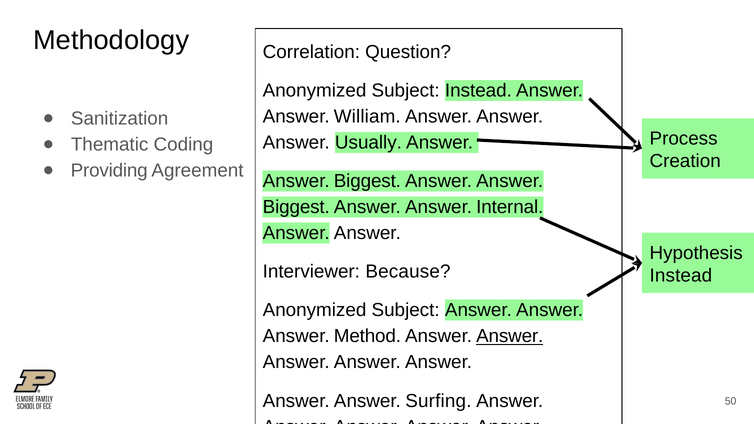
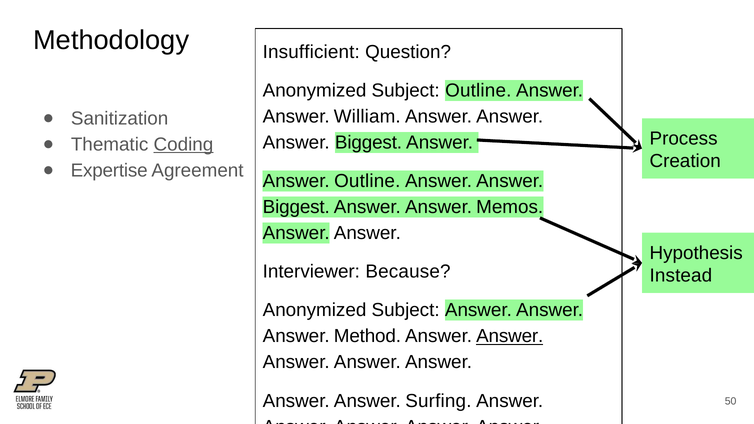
Correlation: Correlation -> Insufficient (311, 52)
Subject Instead: Instead -> Outline (478, 91)
Usually: Usually -> Biggest (369, 143)
Coding underline: none -> present (183, 145)
Providing: Providing -> Expertise (109, 171)
Biggest: Biggest -> Outline (367, 181)
Internal: Internal -> Memos (510, 207)
